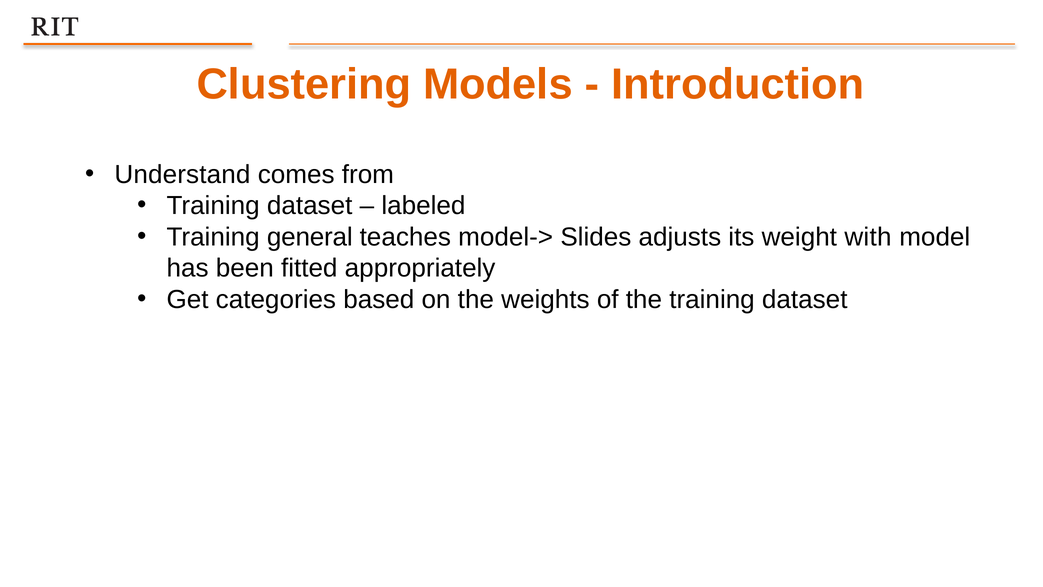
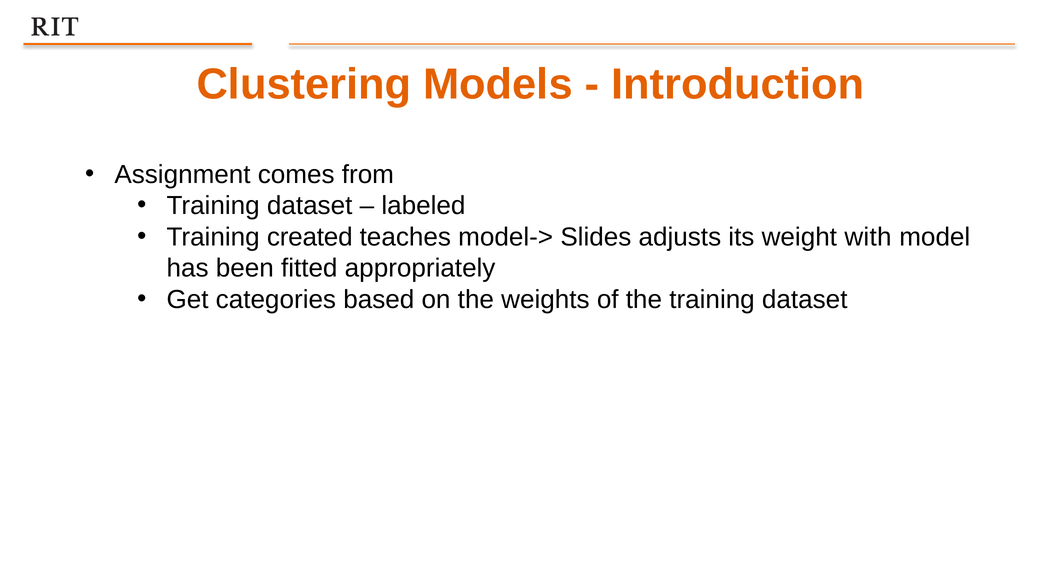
Understand: Understand -> Assignment (183, 174)
general: general -> created (310, 237)
